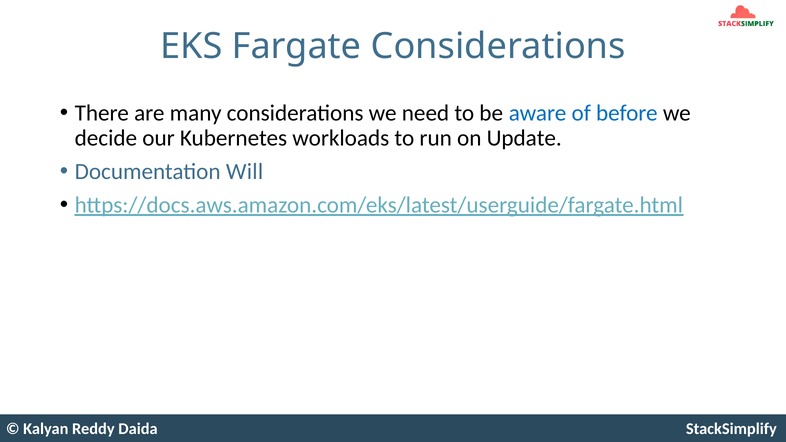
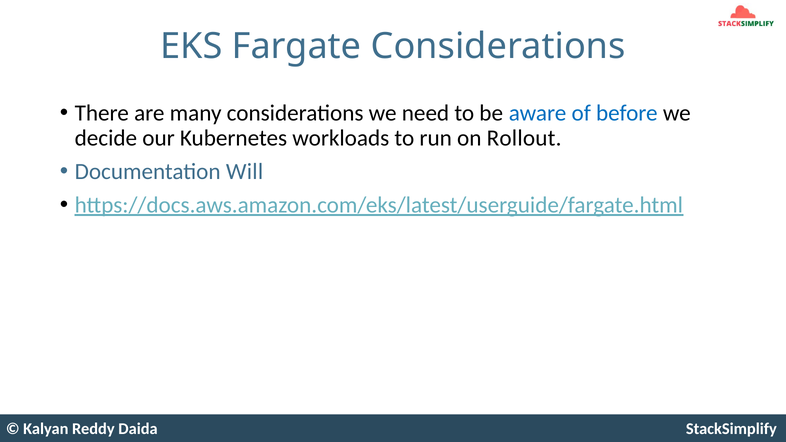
Update: Update -> Rollout (524, 138)
